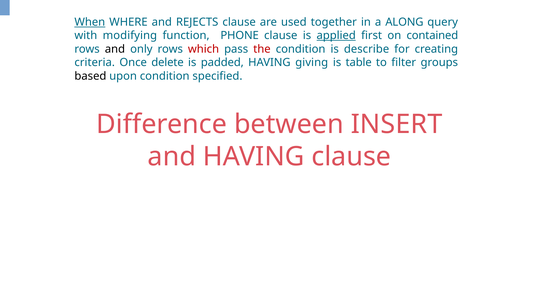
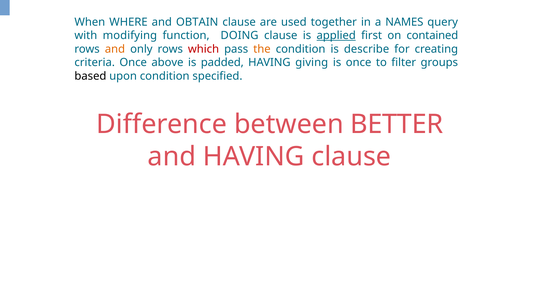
When underline: present -> none (90, 22)
REJECTS: REJECTS -> OBTAIN (197, 22)
ALONG: ALONG -> NAMES (404, 22)
PHONE: PHONE -> DOING (240, 36)
and colour: black -> orange (115, 49)
the colour: red -> orange (262, 49)
delete: delete -> above (167, 63)
is table: table -> once (359, 63)
INSERT: INSERT -> BETTER (397, 124)
